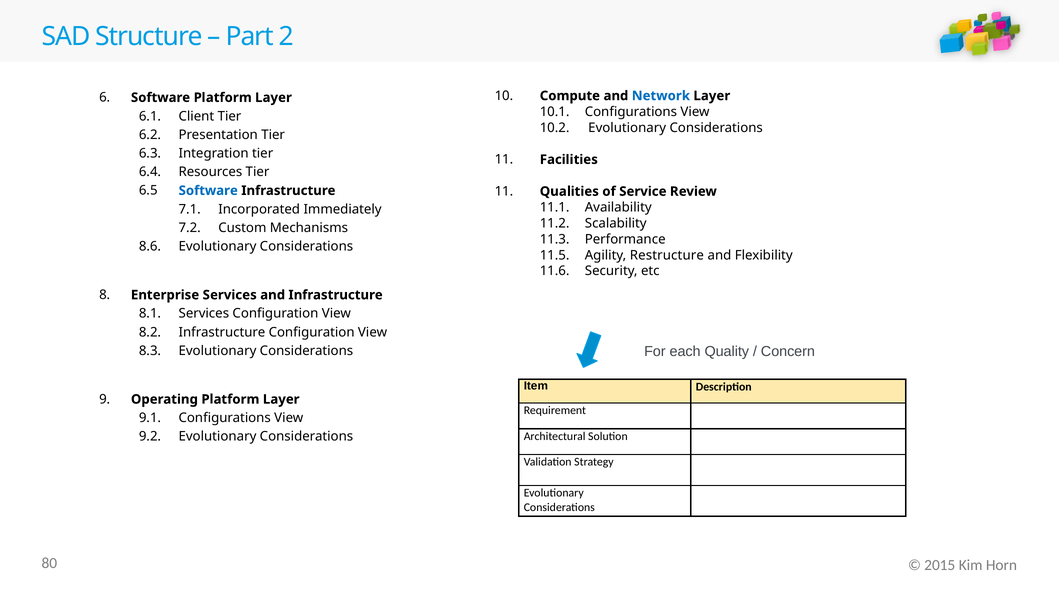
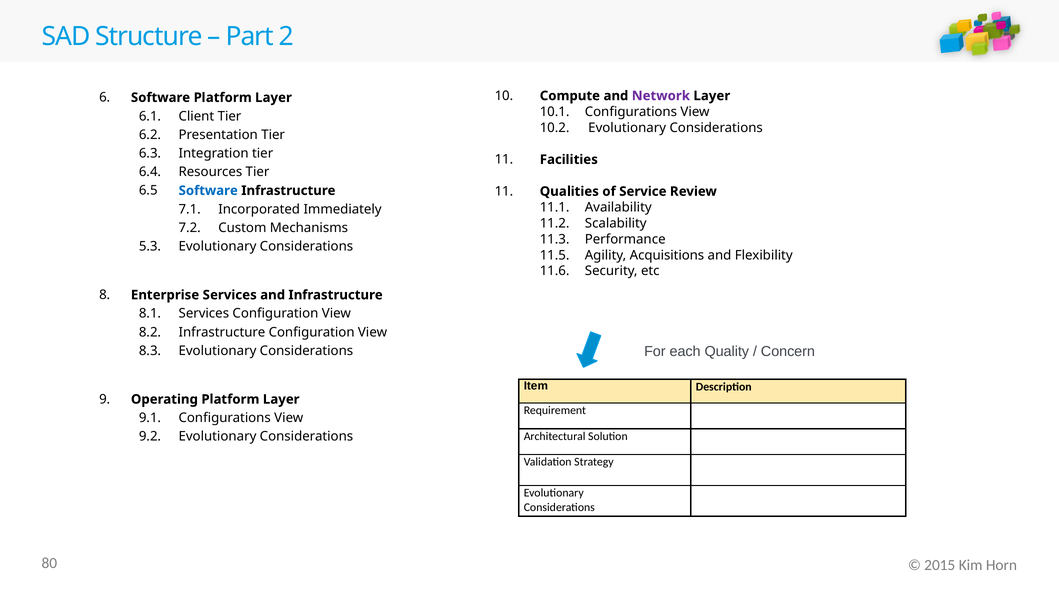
Network colour: blue -> purple (661, 96)
8.6: 8.6 -> 5.3 (150, 246)
Restructure: Restructure -> Acquisitions (667, 255)
